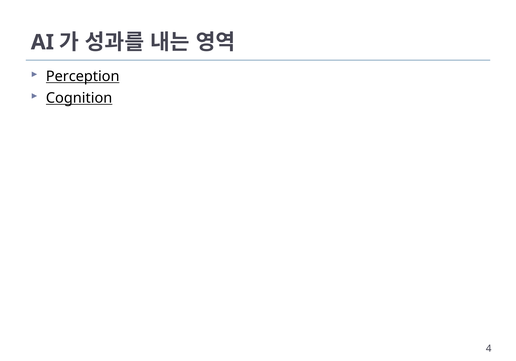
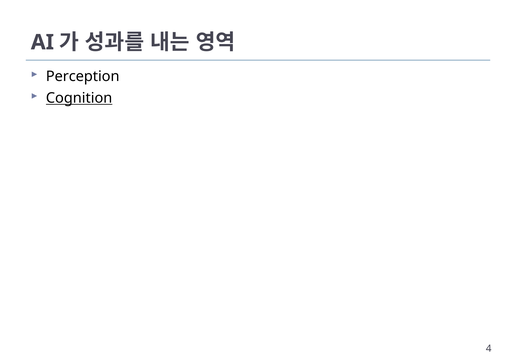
Perception underline: present -> none (83, 76)
